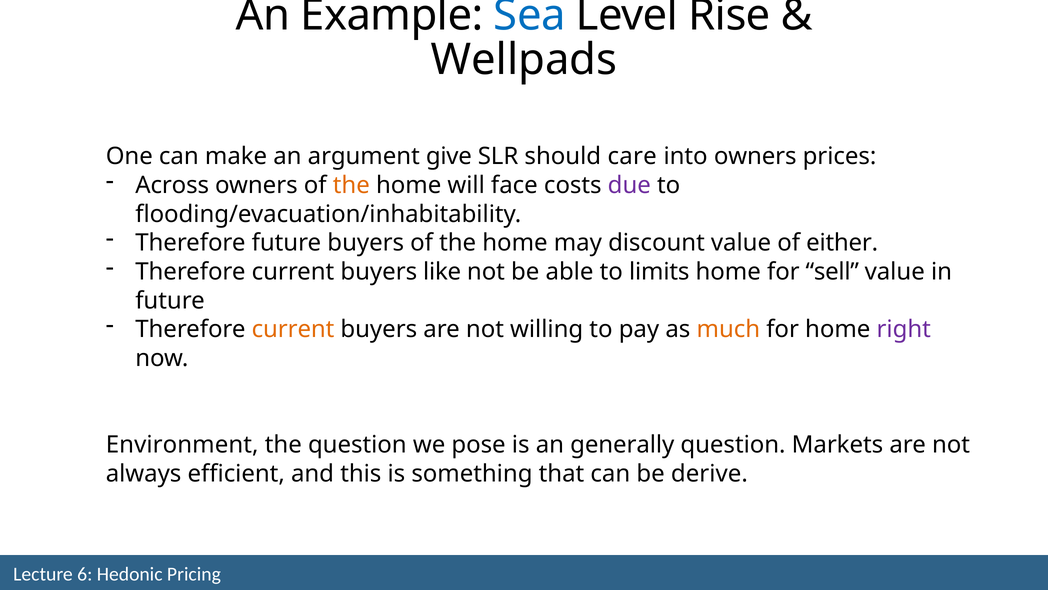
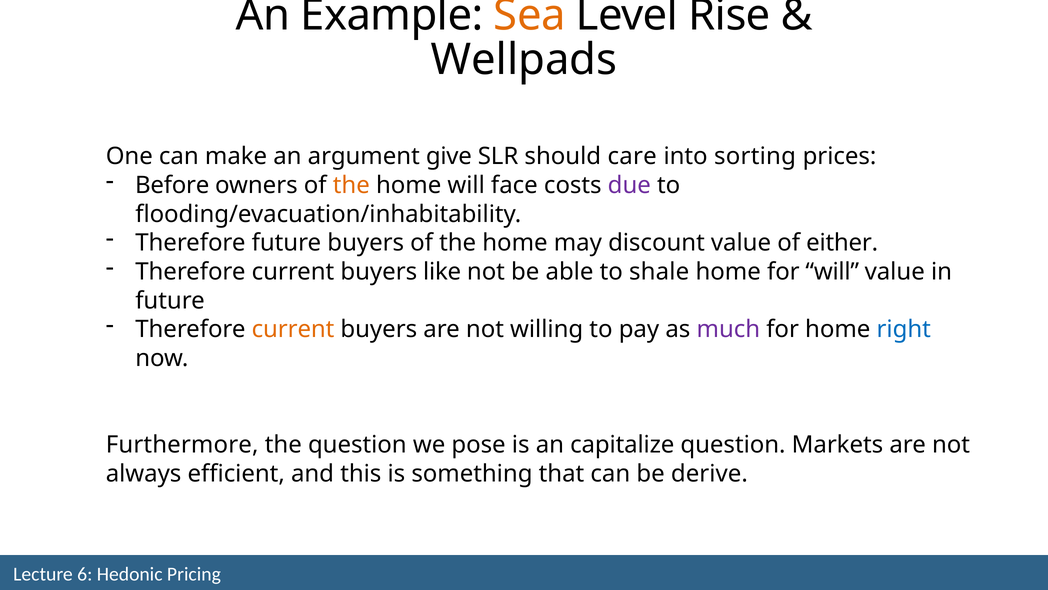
Sea colour: blue -> orange (530, 15)
into owners: owners -> sorting (755, 156)
Across: Across -> Before (172, 185)
limits: limits -> shale (659, 272)
for sell: sell -> will (832, 272)
much colour: orange -> purple (728, 329)
right colour: purple -> blue (904, 329)
Environment: Environment -> Furthermore (182, 444)
generally: generally -> capitalize (622, 444)
